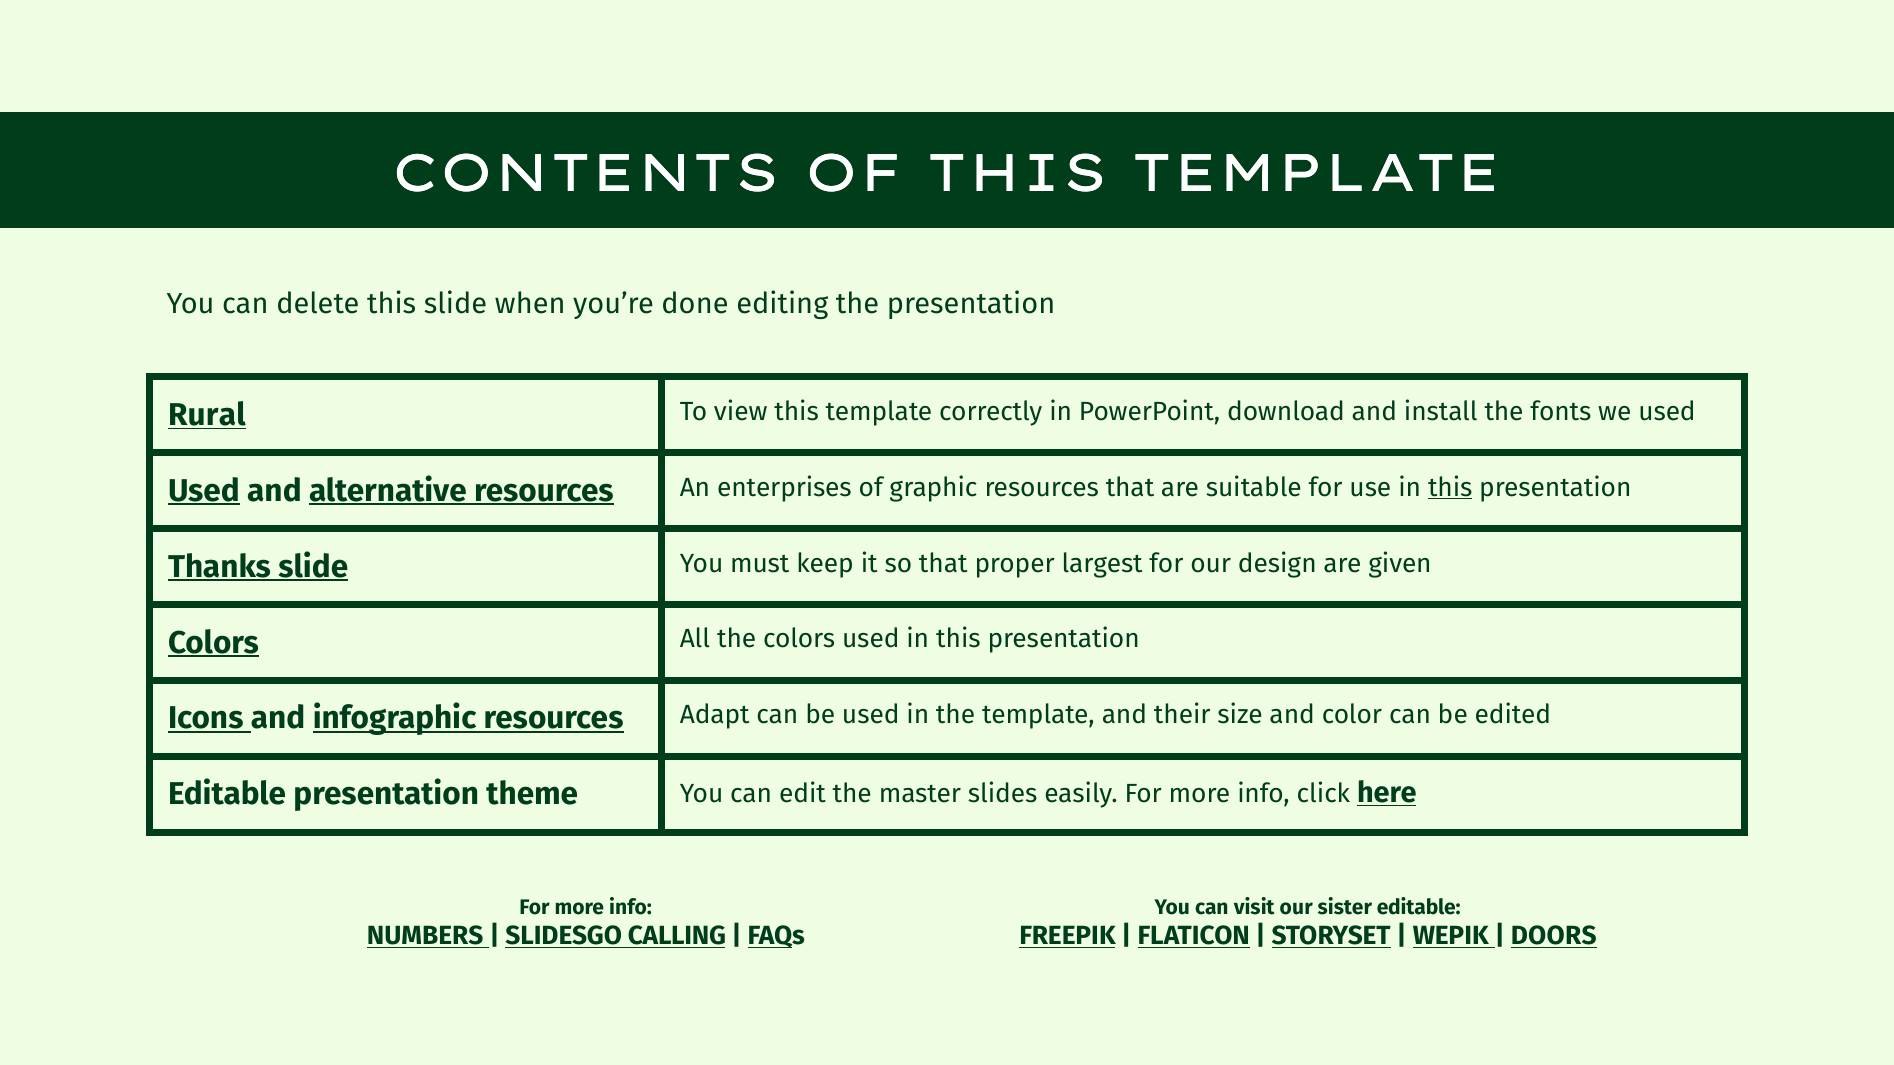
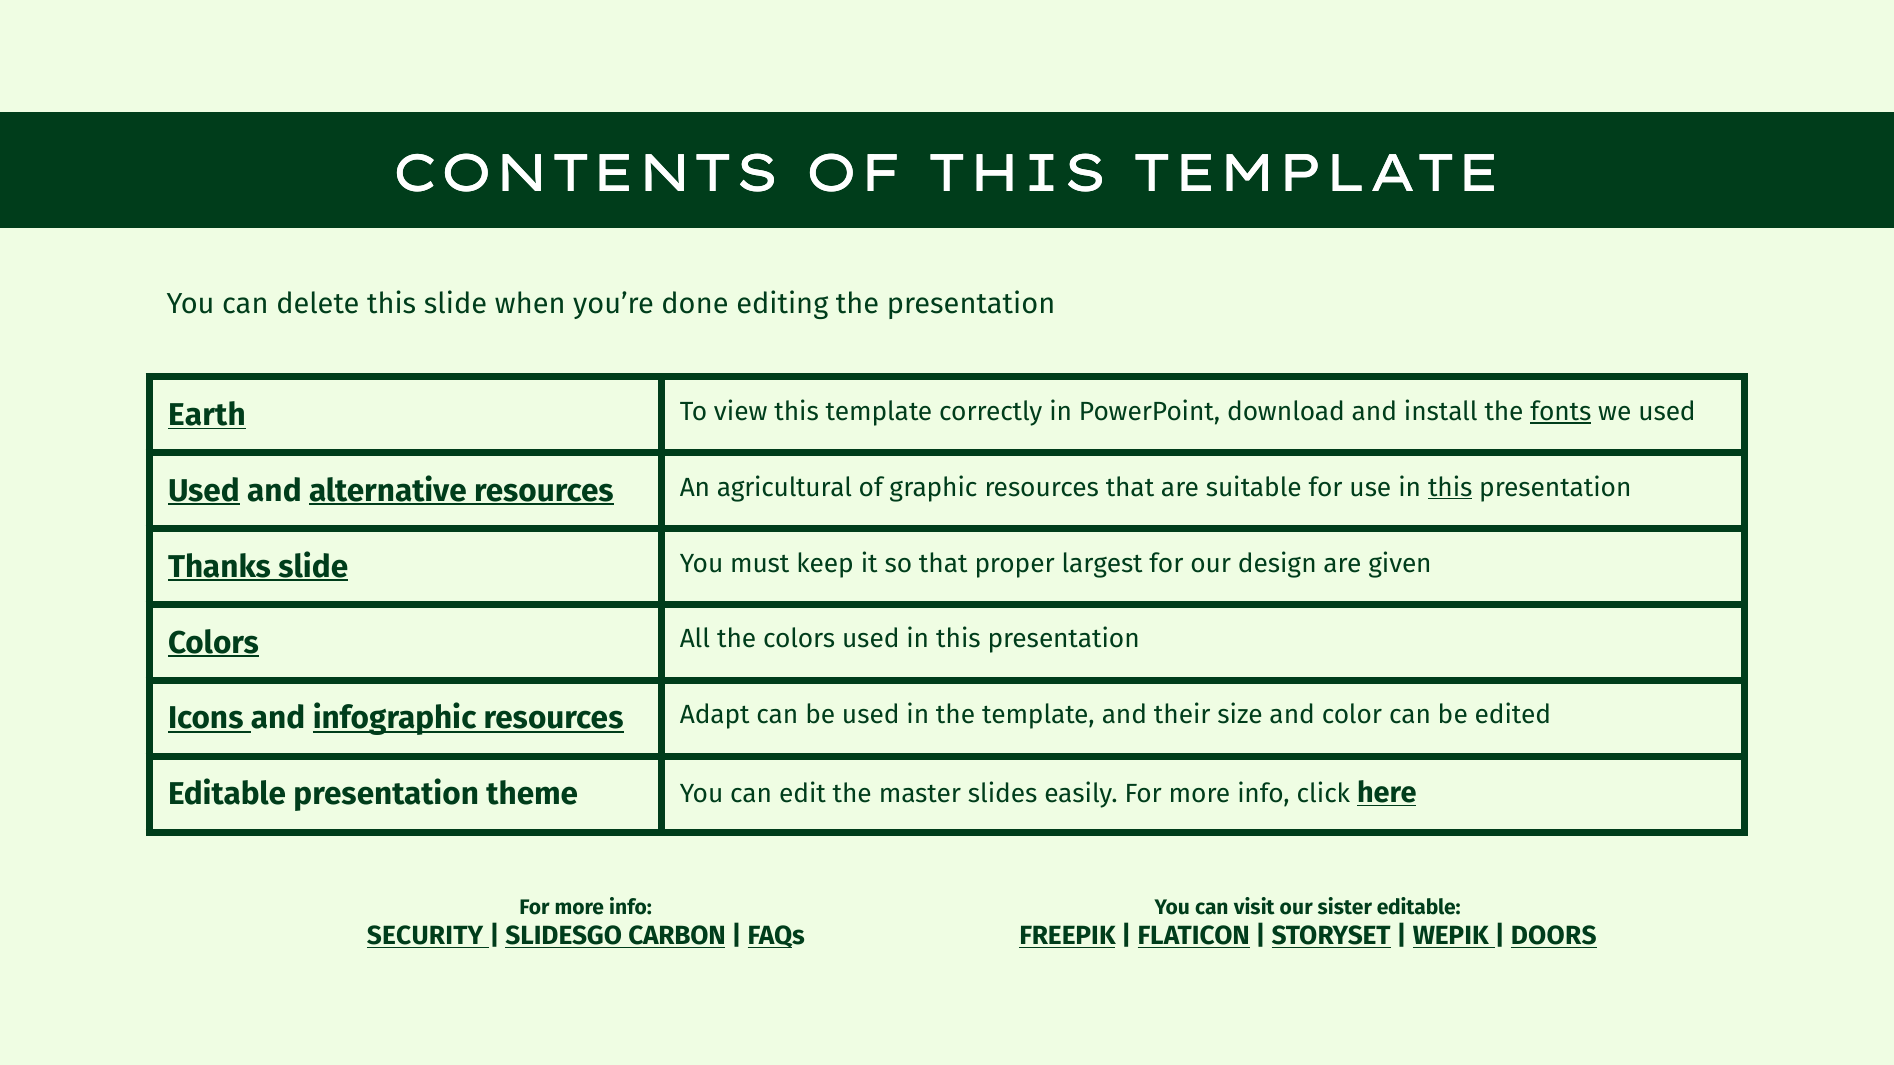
Rural: Rural -> Earth (207, 415)
fonts underline: none -> present (1561, 412)
enterprises: enterprises -> agricultural (785, 488)
NUMBERS: NUMBERS -> SECURITY (425, 937)
CALLING: CALLING -> CARBON (677, 937)
